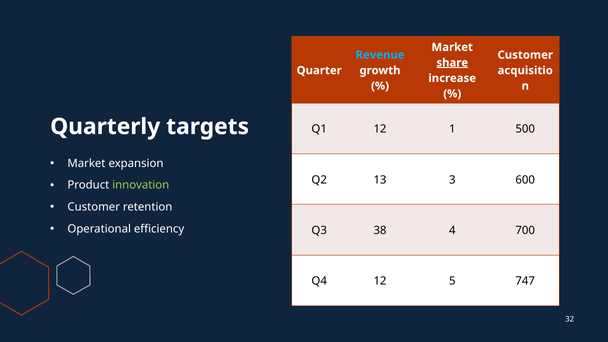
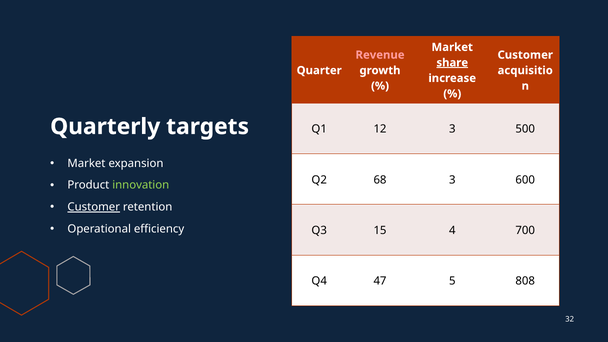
Revenue colour: light blue -> pink (380, 55)
12 1: 1 -> 3 (452, 129)
13: 13 -> 68 (380, 180)
Customer underline: none -> present (94, 207)
38: 38 -> 15 (380, 230)
Q4 12: 12 -> 47 (380, 281)
747: 747 -> 808 (525, 281)
